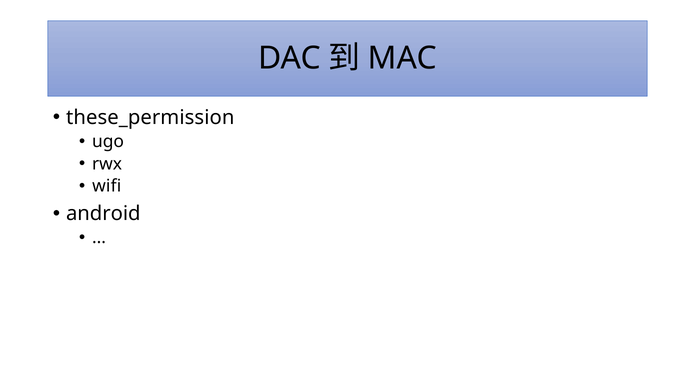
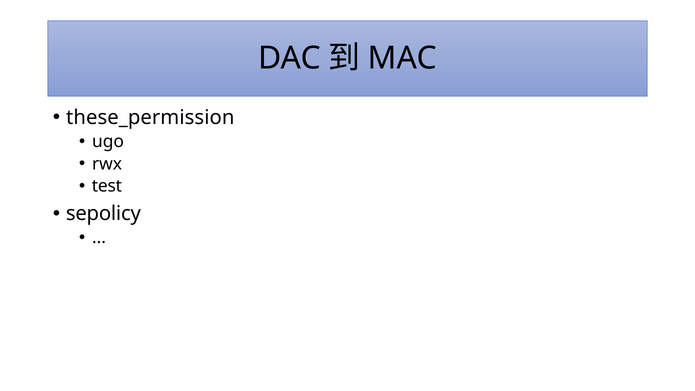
wifi: wifi -> test (107, 186)
android: android -> sepolicy (103, 214)
